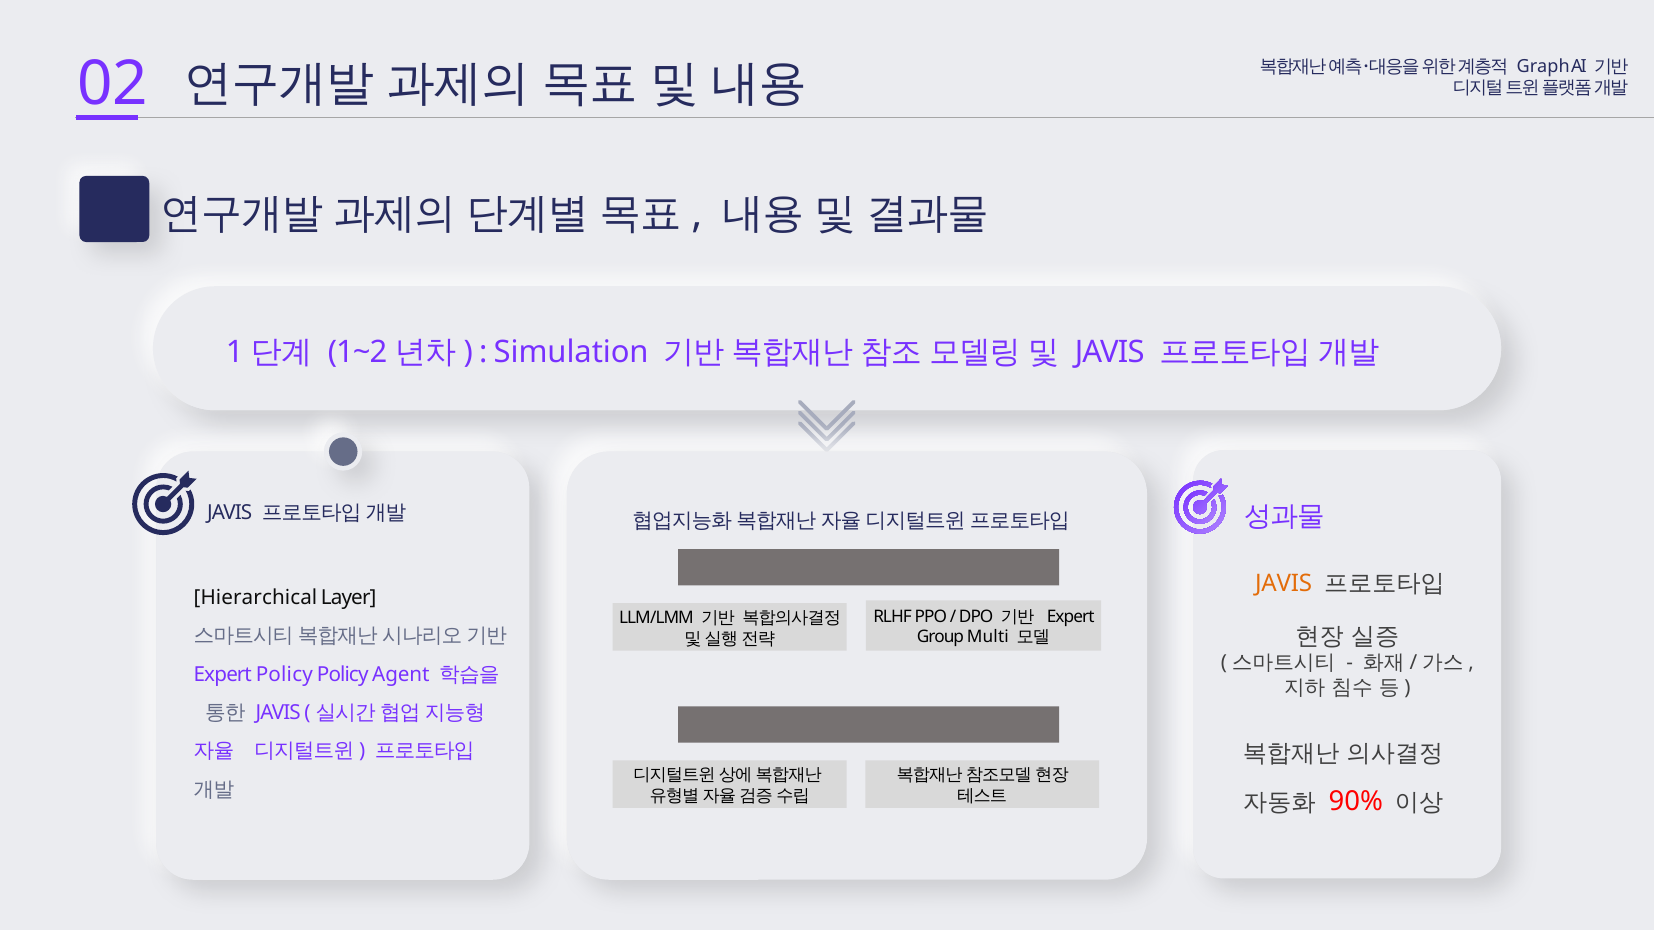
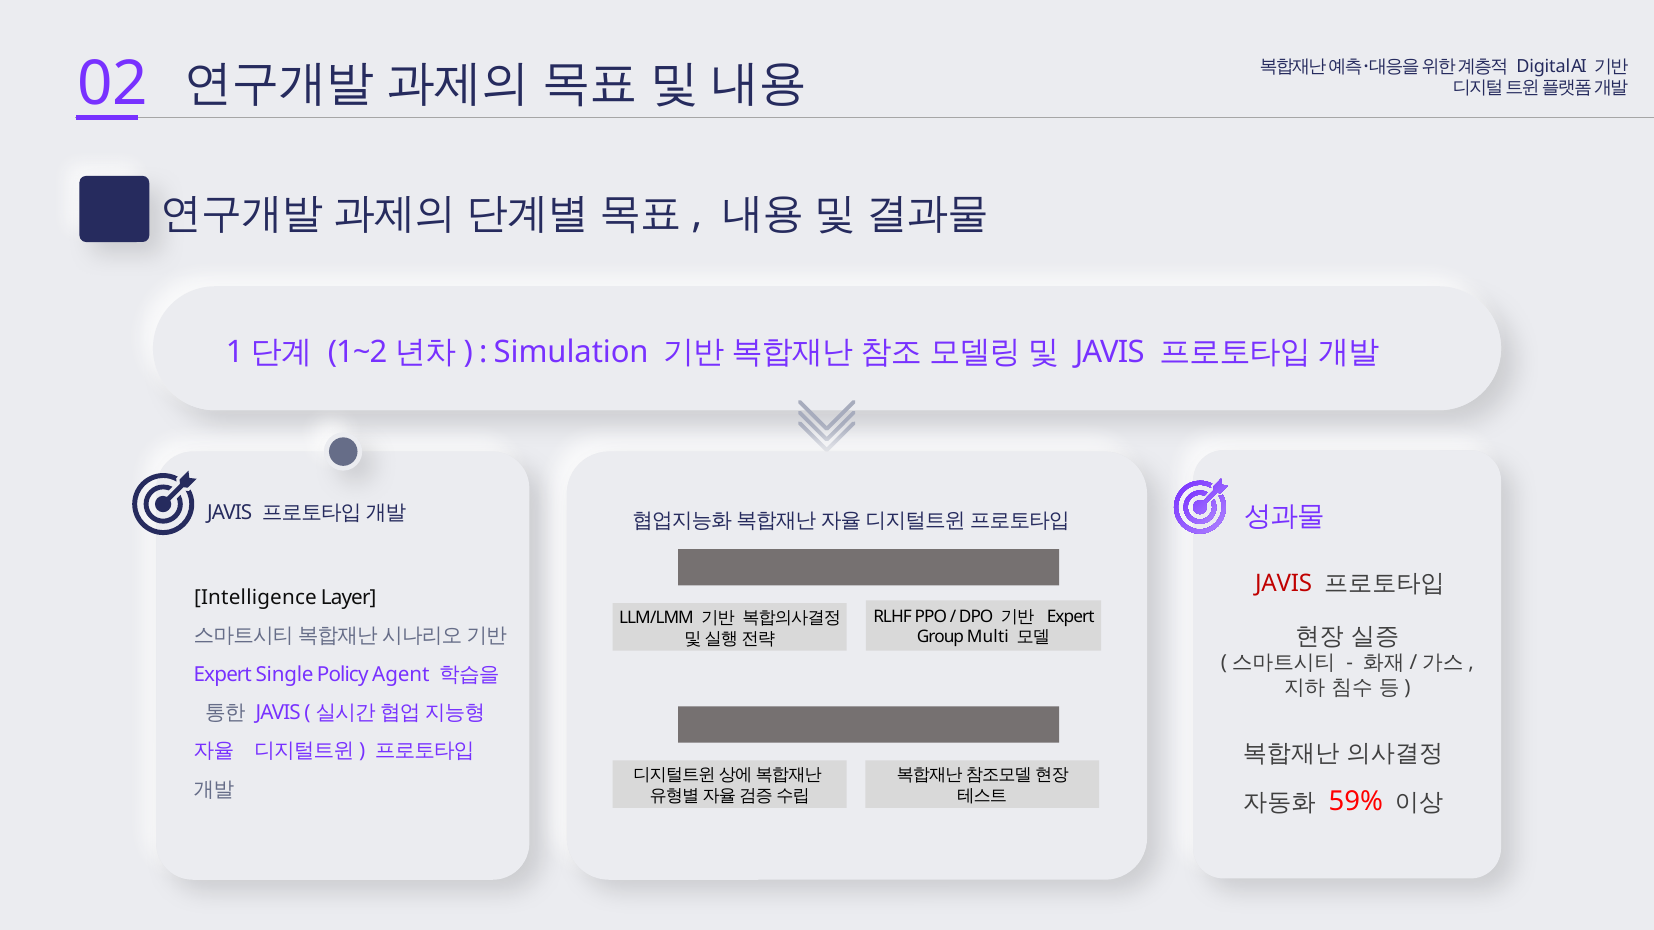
Graph: Graph -> Digital (1543, 66)
JAVIS colour: orange -> red (1284, 583)
Hierarchical: Hierarchical -> Intelligence (255, 598)
Expert Policy: Policy -> Single (285, 674)
90%: 90% -> 59% (1356, 802)
